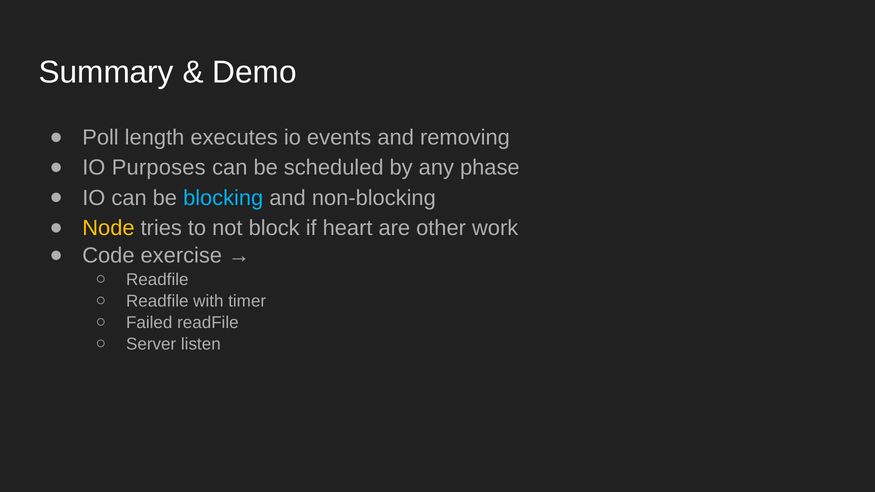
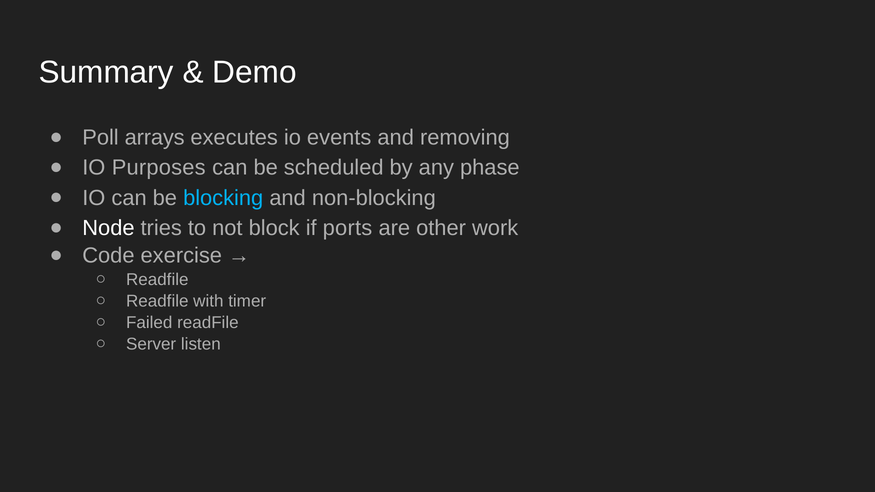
length: length -> arrays (155, 138)
Node colour: yellow -> white (108, 228)
heart: heart -> ports (347, 228)
